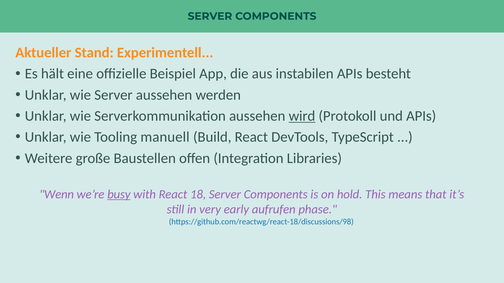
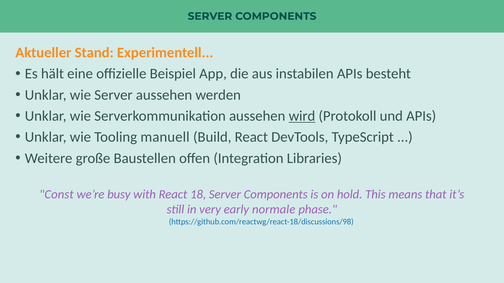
Wenn: Wenn -> Const (56, 195)
busy underline: present -> none (119, 195)
aufrufen: aufrufen -> normale (274, 210)
